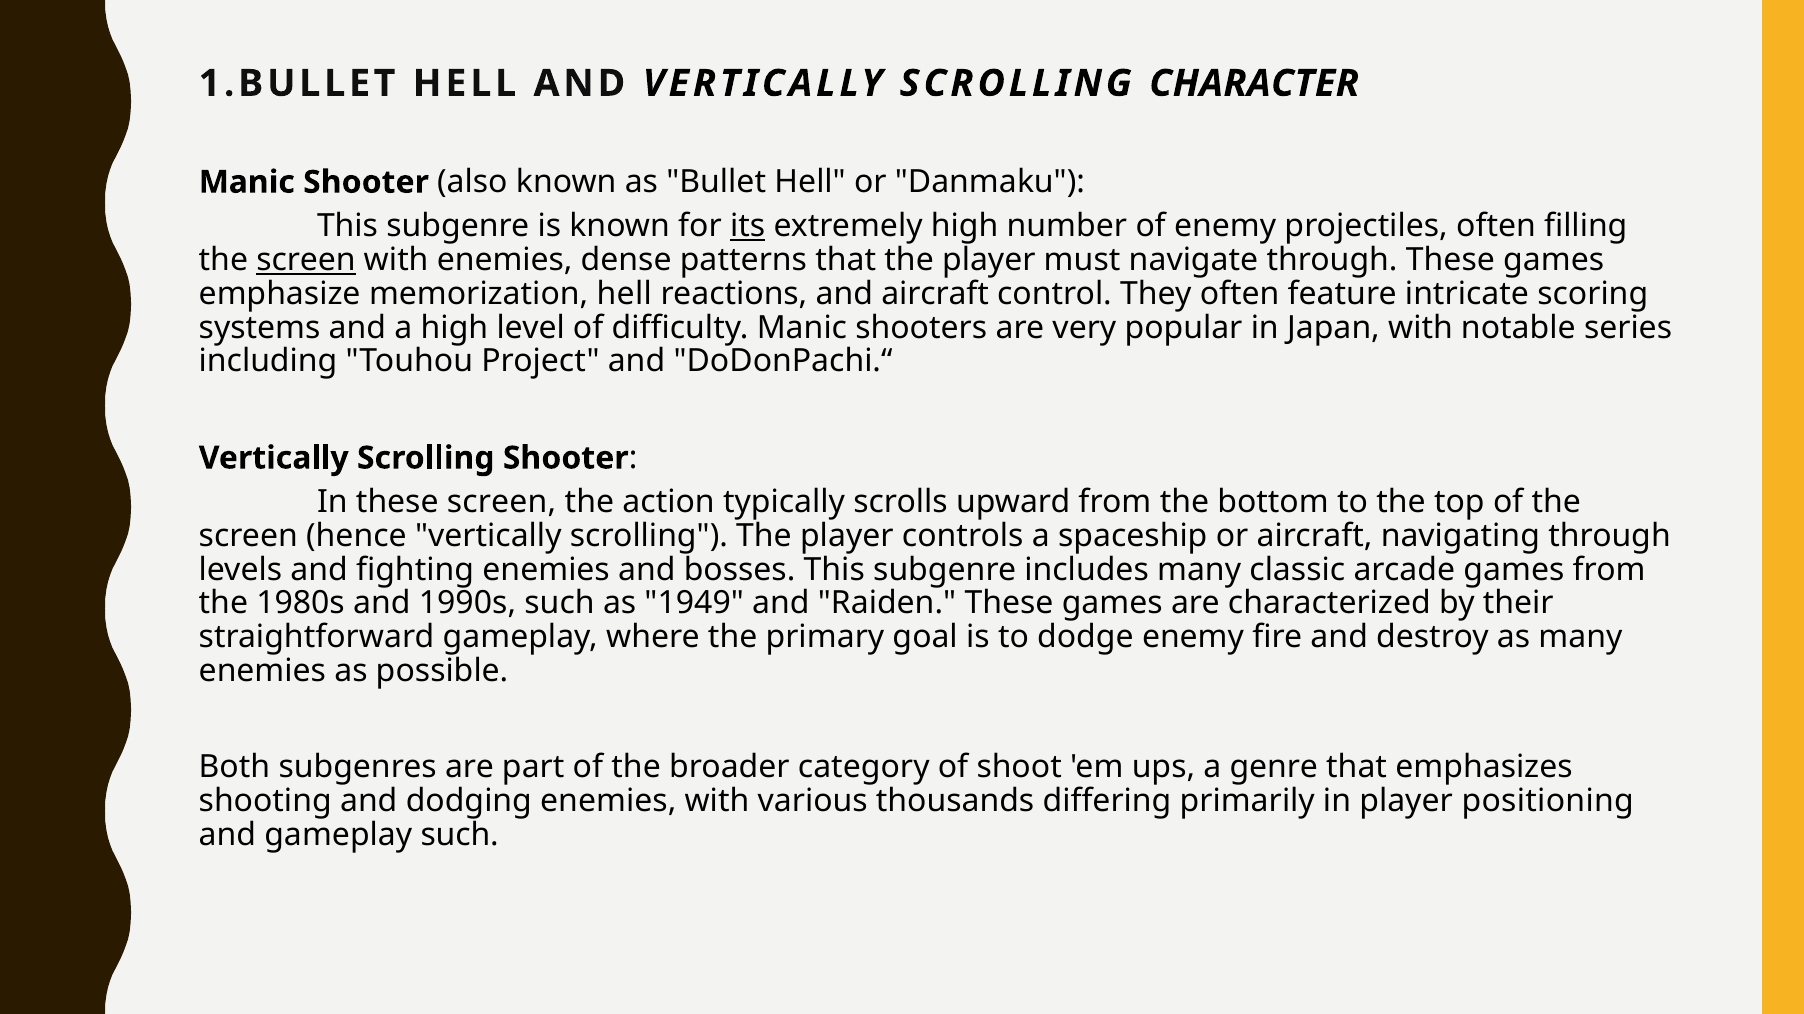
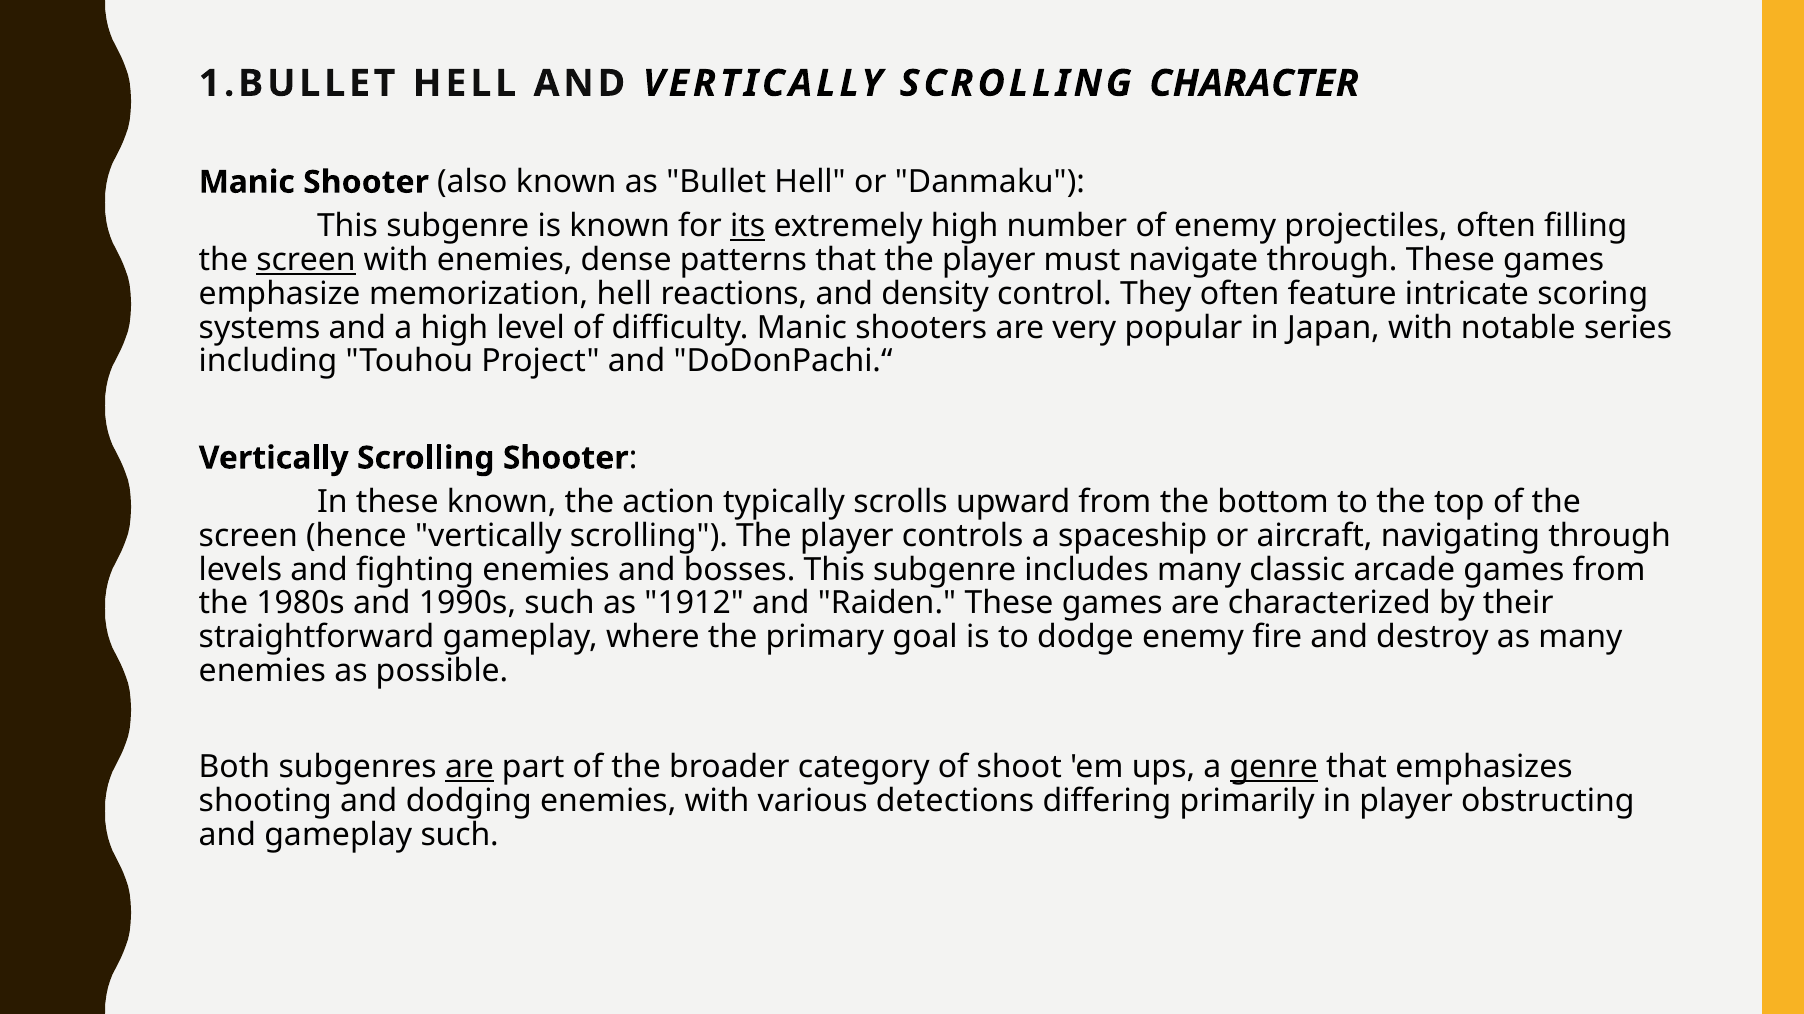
and aircraft: aircraft -> density (935, 294)
these screen: screen -> known (502, 503)
1949: 1949 -> 1912 (694, 604)
are underline: none -> present (469, 768)
genre underline: none -> present (1274, 768)
thousands: thousands -> detections (955, 802)
positioning: positioning -> obstructing (1548, 802)
